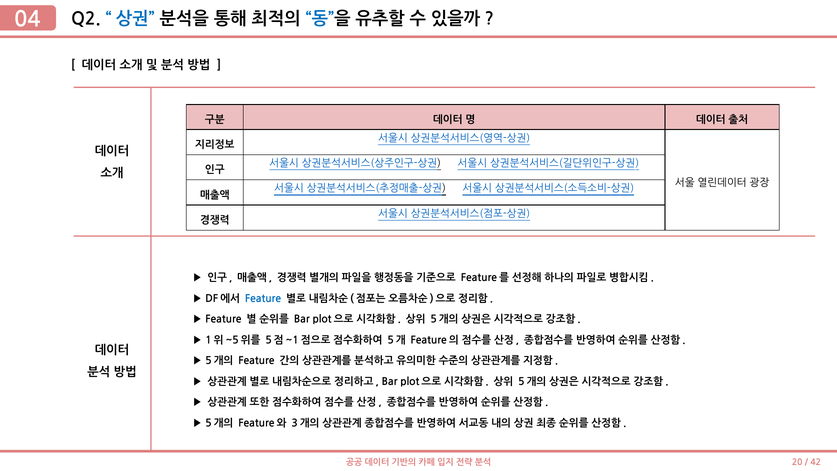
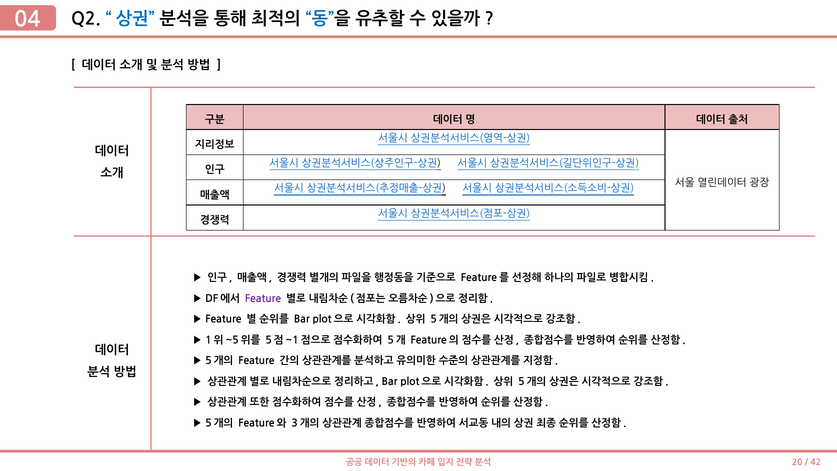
Feature colour: blue -> purple (263, 299)
